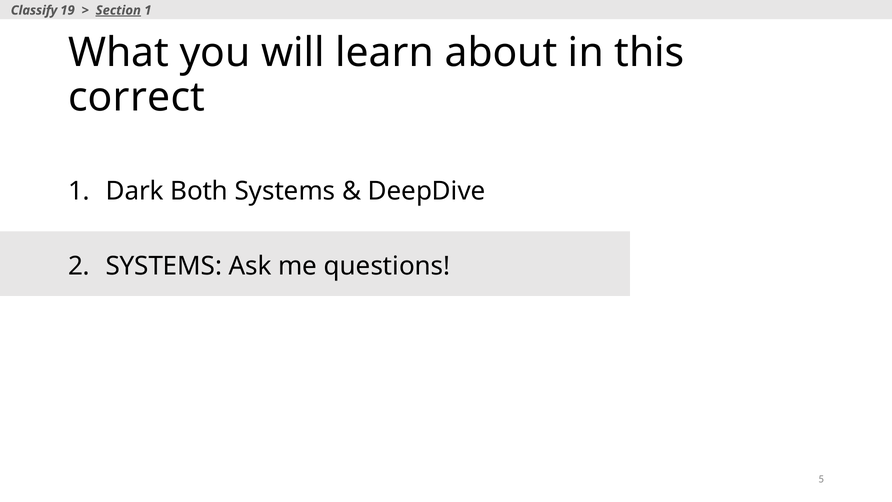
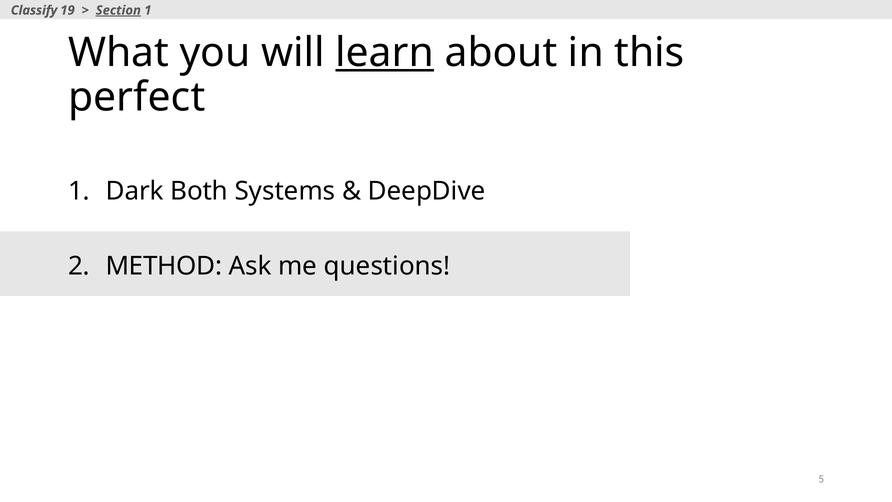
learn underline: none -> present (385, 53)
correct: correct -> perfect (137, 97)
SYSTEMS: SYSTEMS -> METHOD (164, 266)
